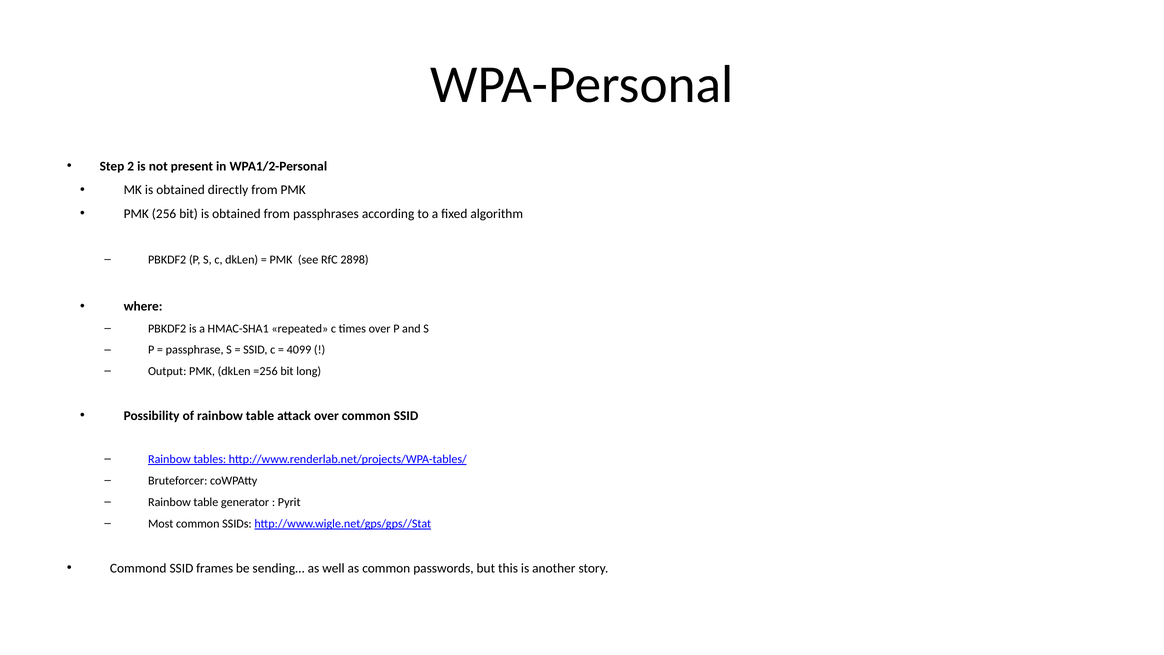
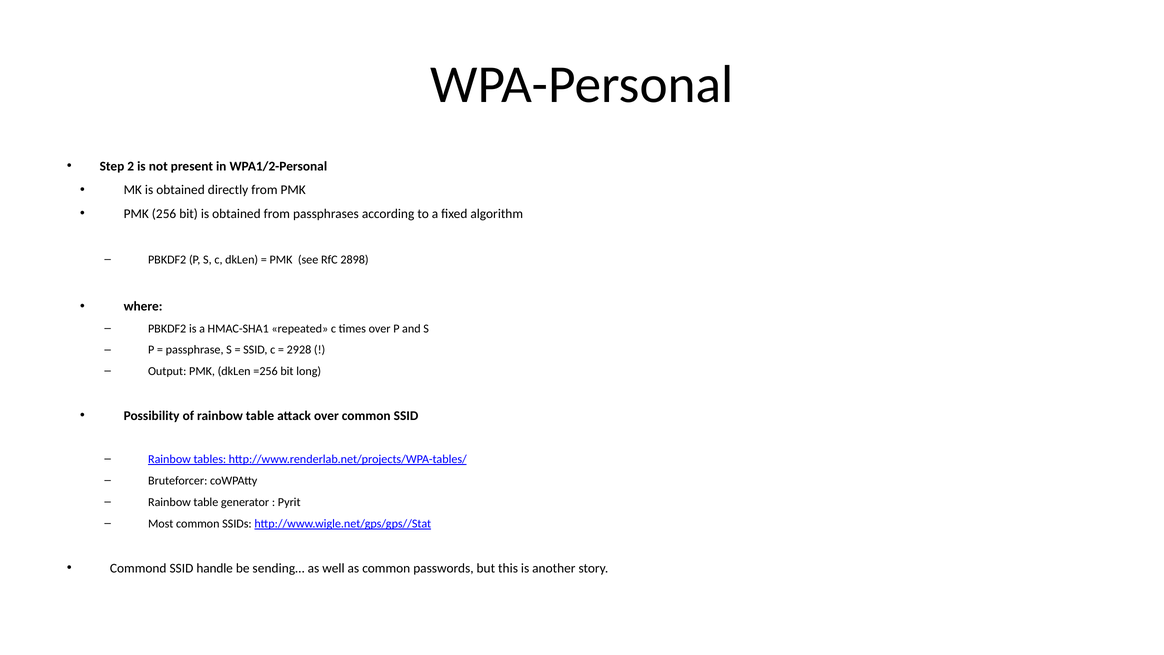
4099: 4099 -> 2928 (299, 350)
frames: frames -> handle (215, 568)
